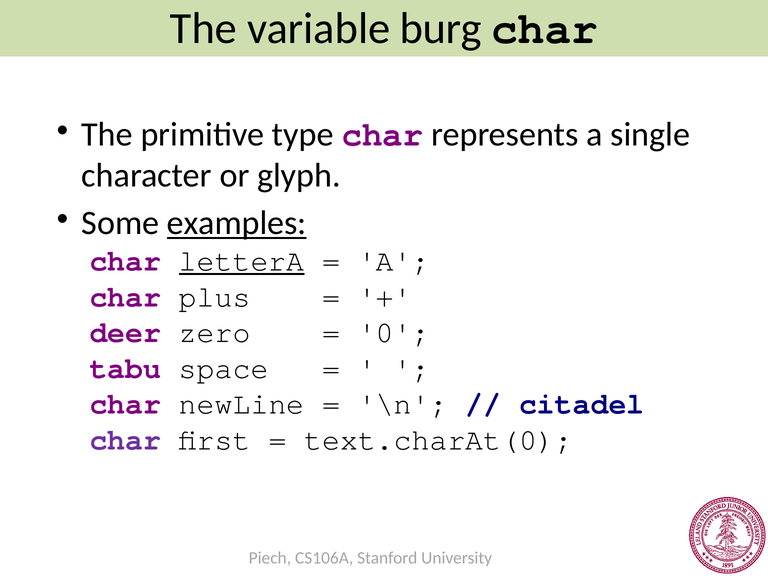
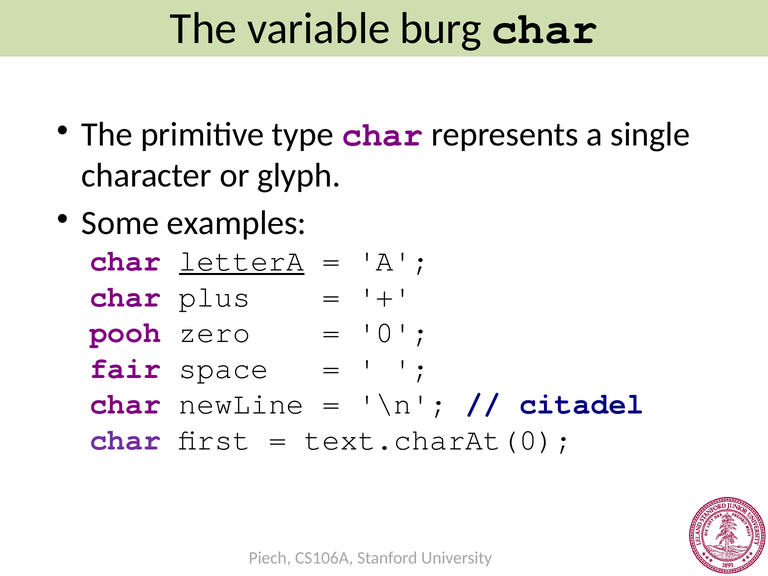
examples underline: present -> none (237, 223)
deer: deer -> pooh (125, 333)
tabu: tabu -> fair (125, 368)
